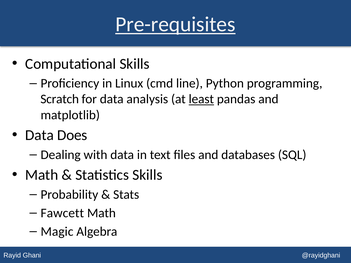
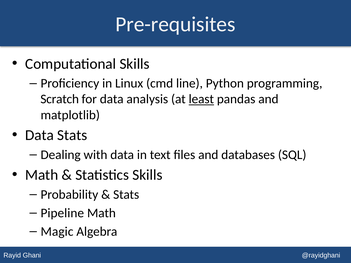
Pre-requisites underline: present -> none (175, 24)
Data Does: Does -> Stats (72, 135)
Fawcett: Fawcett -> Pipeline (62, 213)
